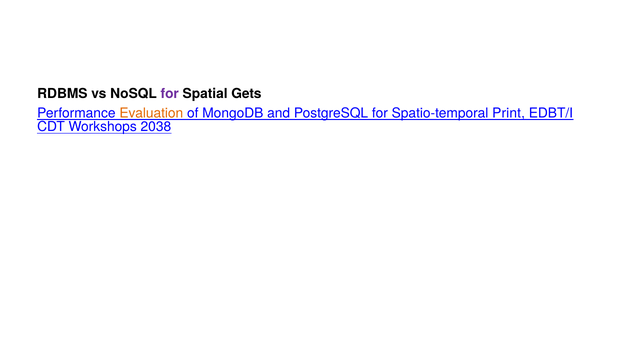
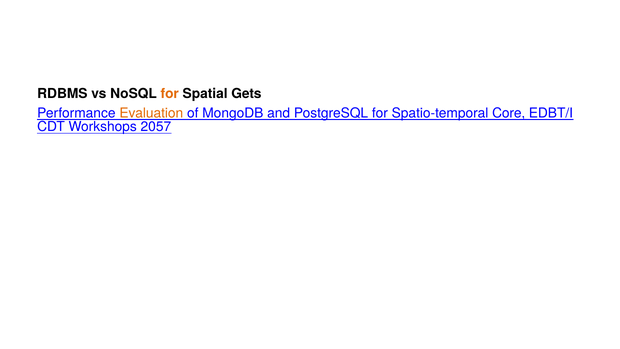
for colour: purple -> orange (170, 94)
Print: Print -> Core (509, 113)
2038: 2038 -> 2057 (156, 127)
